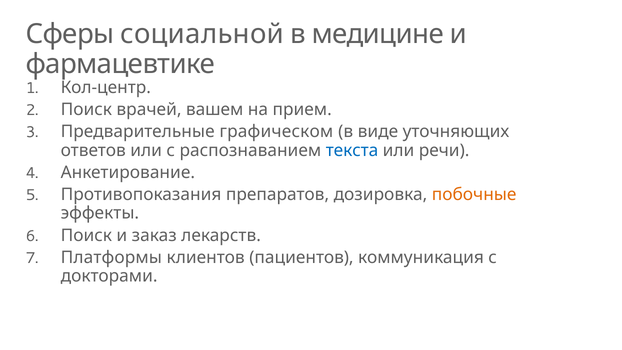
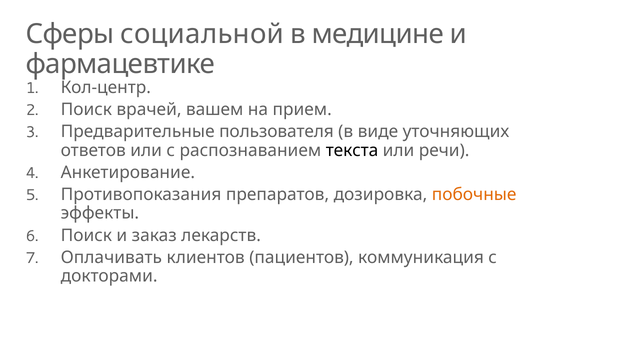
графическом: графическом -> пользователя (276, 132)
текста colour: blue -> black (352, 150)
Платформы: Платформы -> Оплачивать (111, 257)
